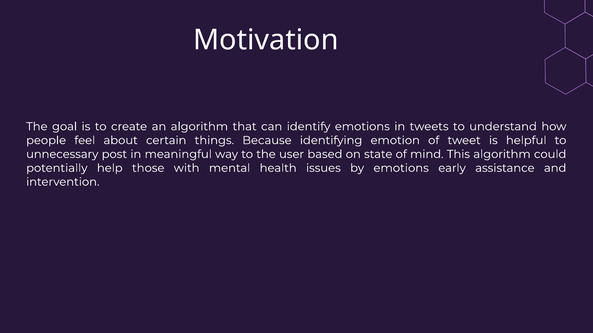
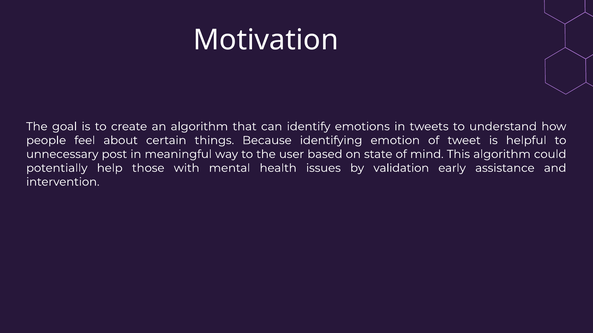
by emotions: emotions -> validation (401, 168)
